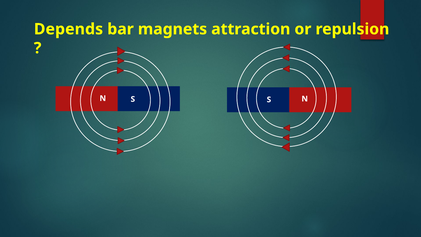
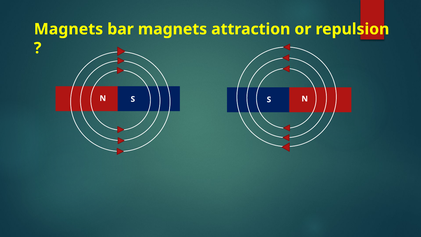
Depends: Depends -> Magnets (68, 29)
